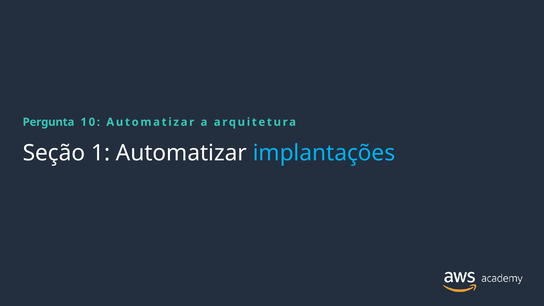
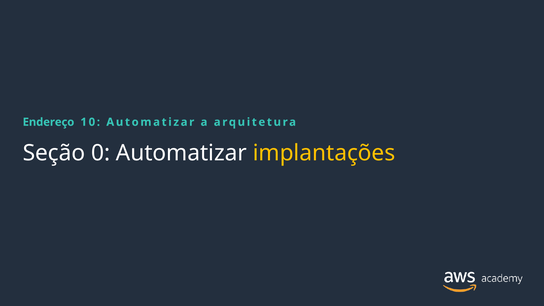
Pergunta: Pergunta -> Endereço (48, 122)
1: 1 -> 0 (101, 153)
implantações colour: light blue -> yellow (324, 153)
